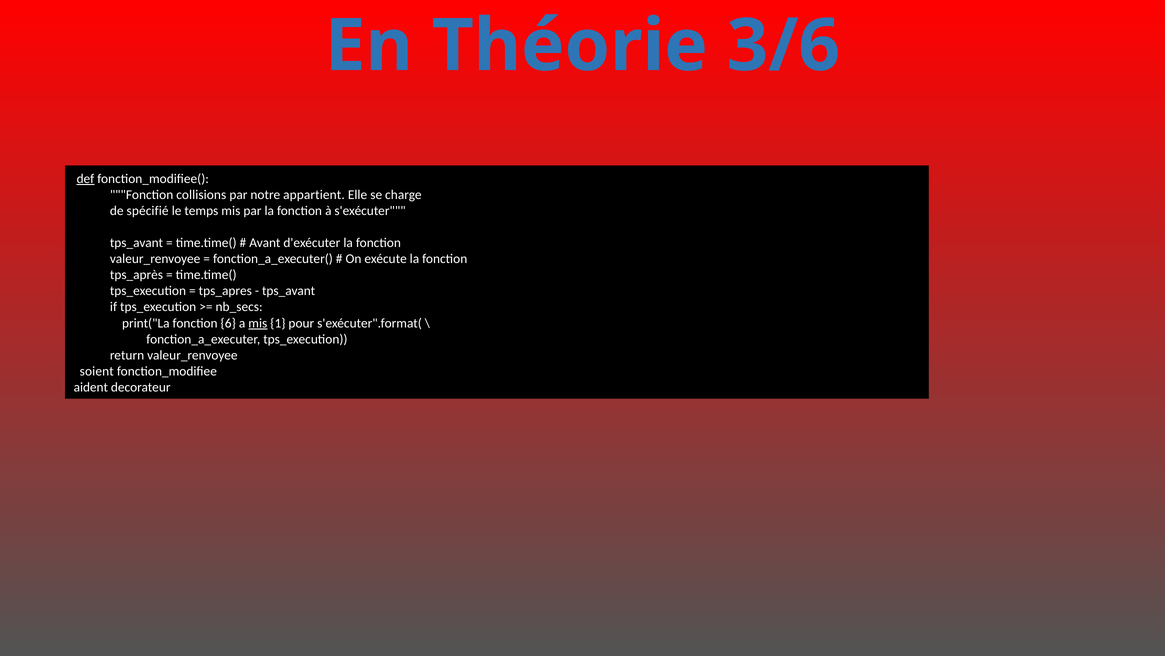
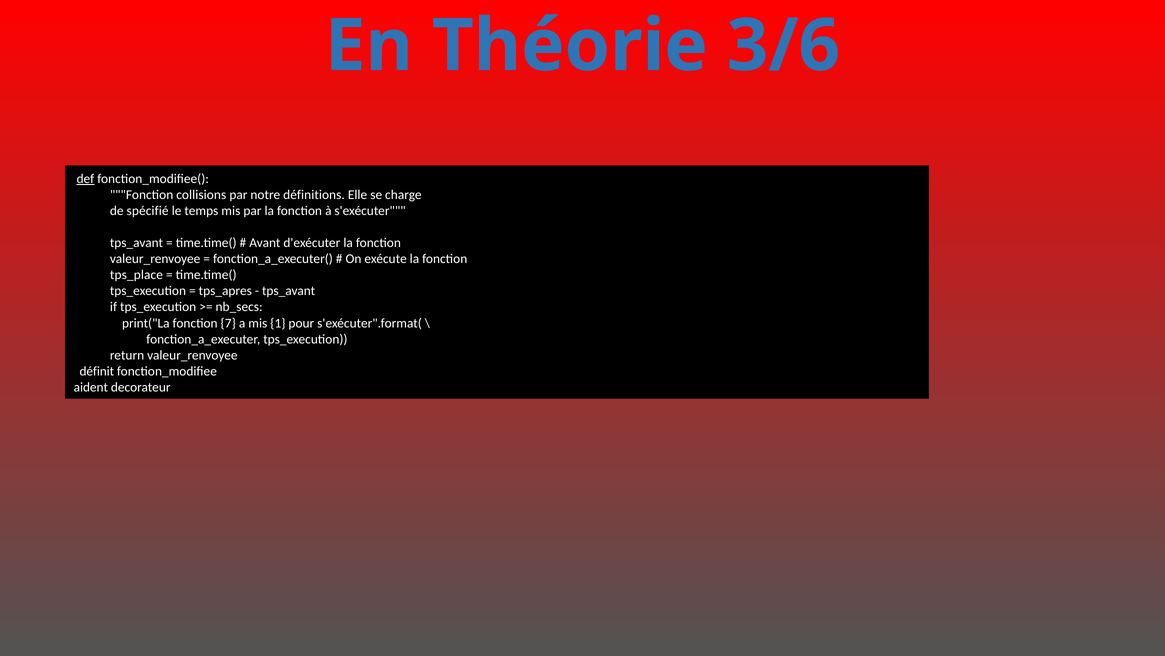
appartient: appartient -> définitions (314, 195)
tps_après: tps_après -> tps_place (136, 275)
6: 6 -> 7 (228, 323)
mis underline: present -> none (258, 323)
soient: soient -> définit (97, 371)
